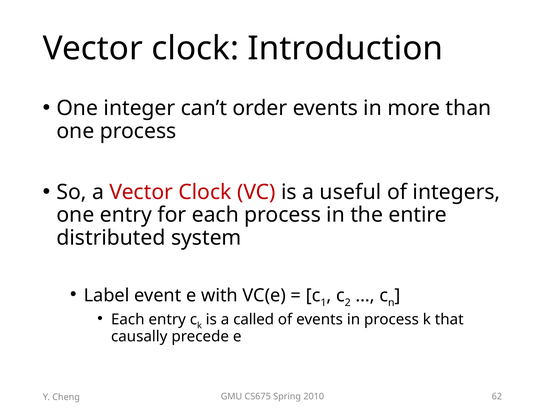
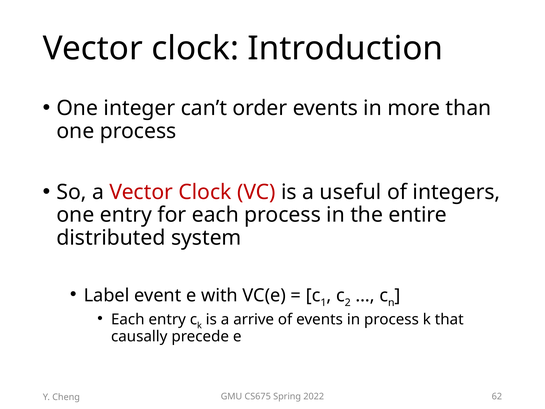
called: called -> arrive (254, 319)
2010: 2010 -> 2022 (314, 396)
